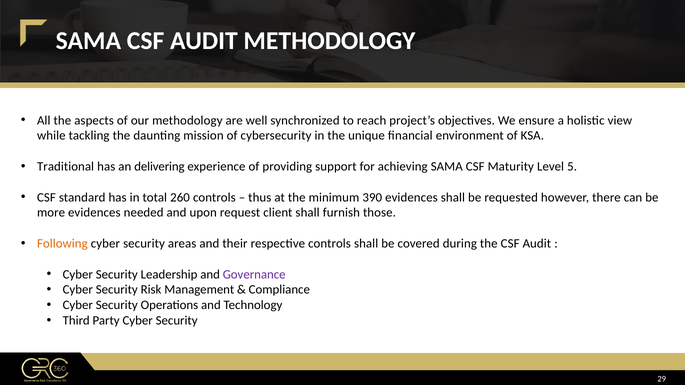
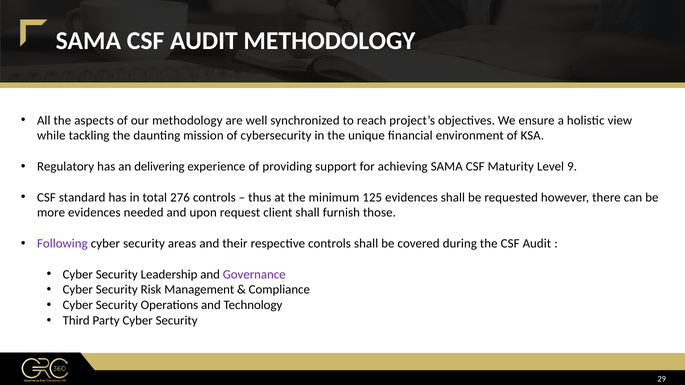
Traditional: Traditional -> Regulatory (66, 167)
5: 5 -> 9 (572, 167)
260: 260 -> 276 (180, 198)
390: 390 -> 125 (372, 198)
Following colour: orange -> purple (62, 244)
